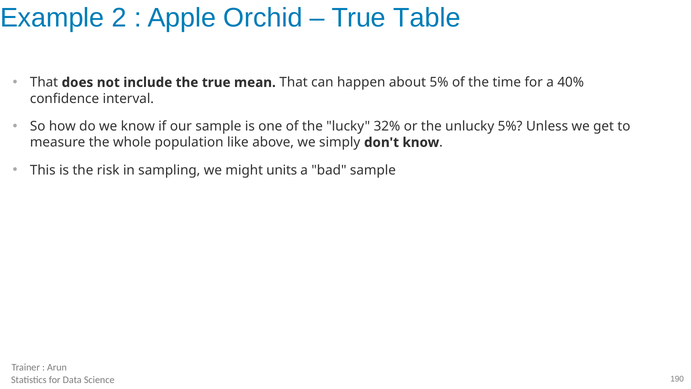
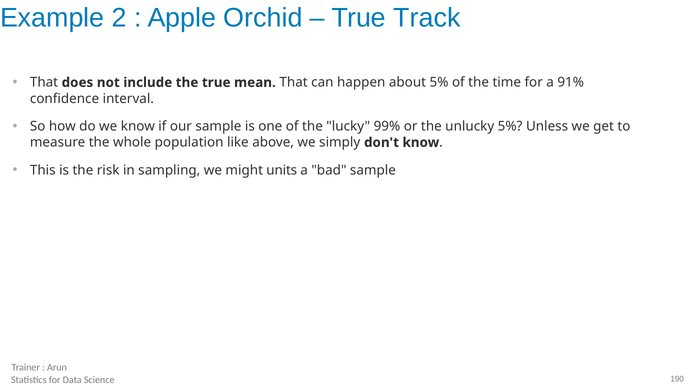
Table: Table -> Track (427, 18)
40%: 40% -> 91% (571, 82)
32%: 32% -> 99% (387, 126)
